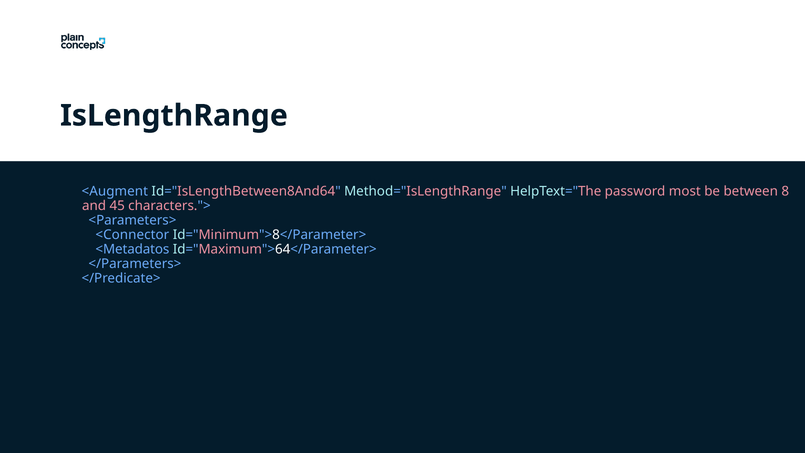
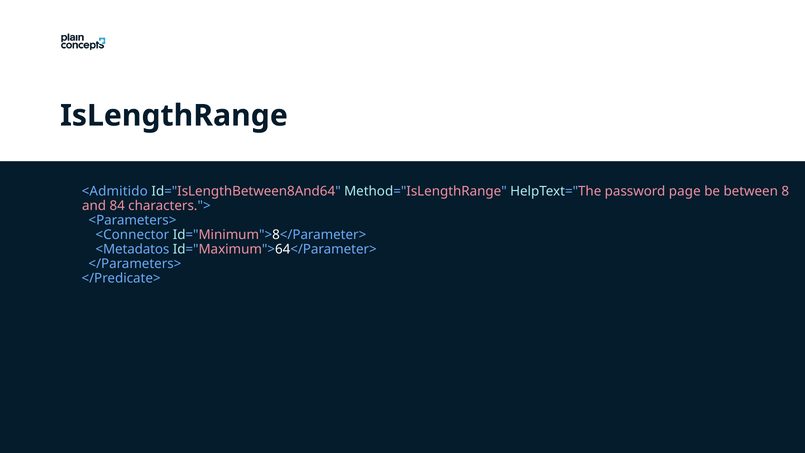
<Augment: <Augment -> <Admitido (115, 191)
most: most -> page (685, 191)
45: 45 -> 84 (117, 206)
